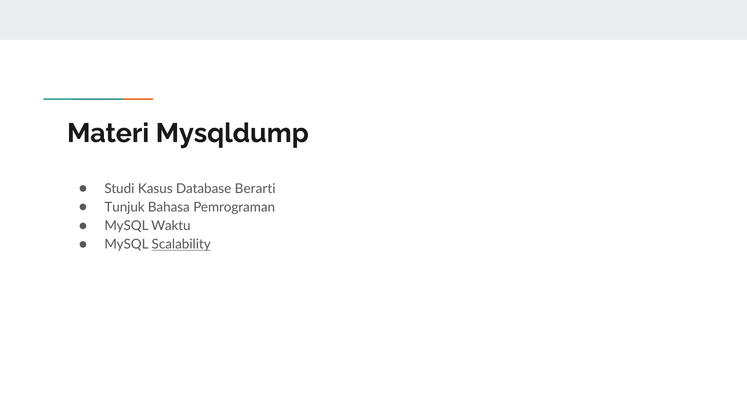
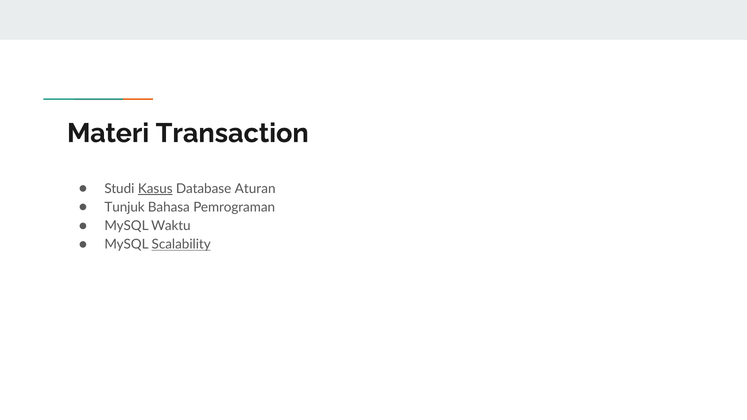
Mysqldump: Mysqldump -> Transaction (232, 133)
Kasus underline: none -> present (155, 189)
Berarti: Berarti -> Aturan (255, 189)
